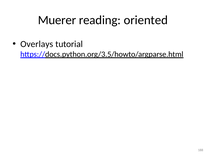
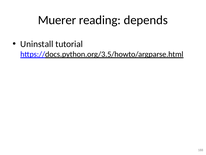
oriented: oriented -> depends (146, 20)
Overlays: Overlays -> Uninstall (37, 44)
